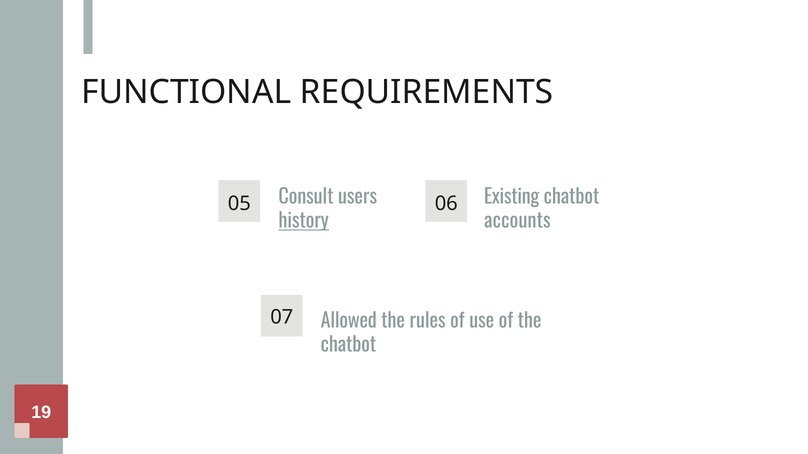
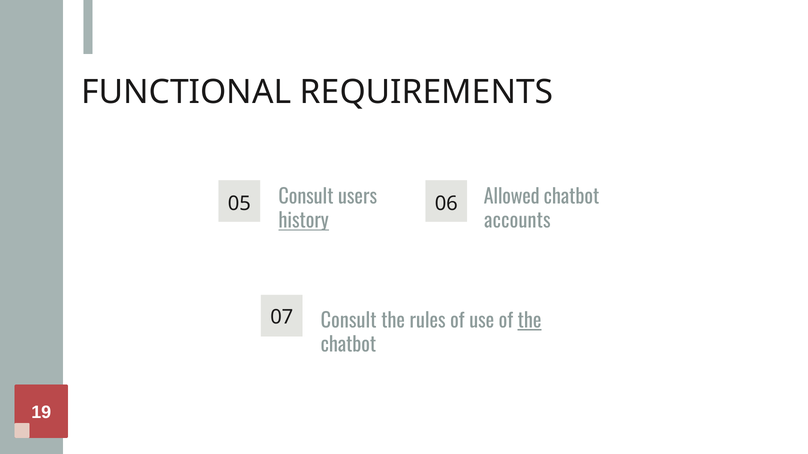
Existing: Existing -> Allowed (512, 197)
Allowed: Allowed -> Consult (349, 321)
the underline: none -> present (530, 321)
